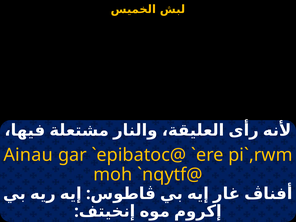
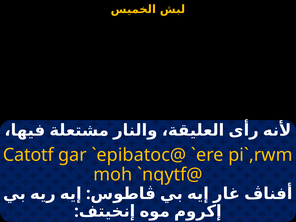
Ainau: Ainau -> Catotf (28, 155)
